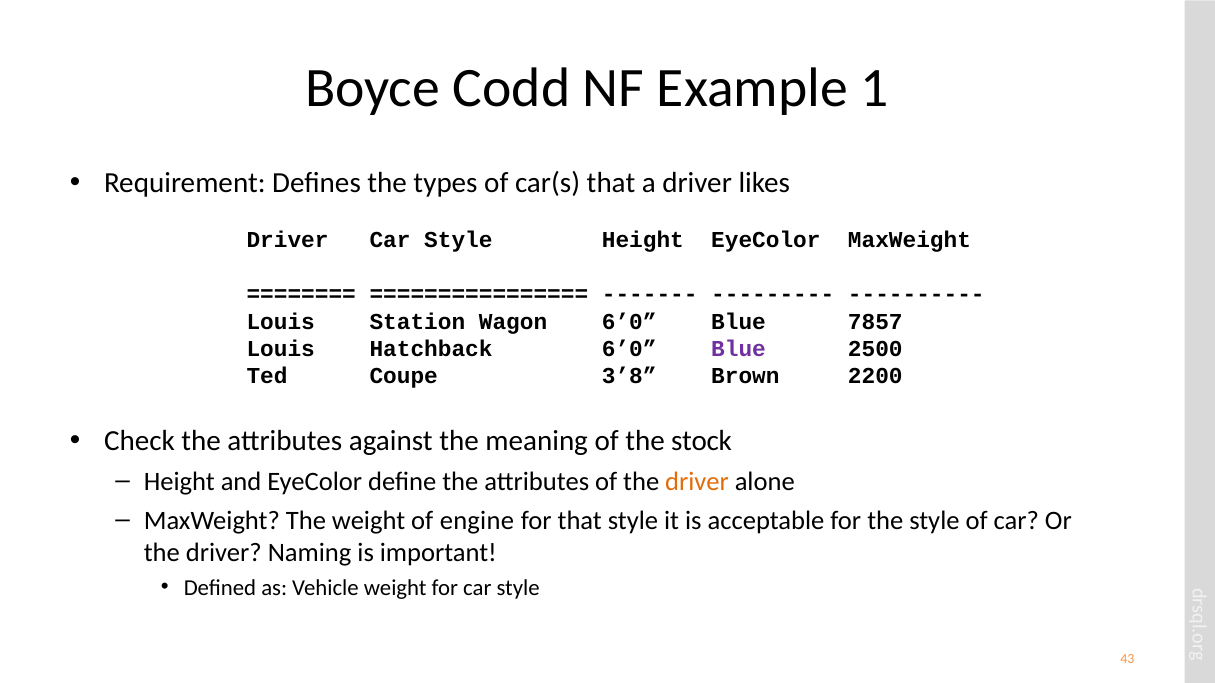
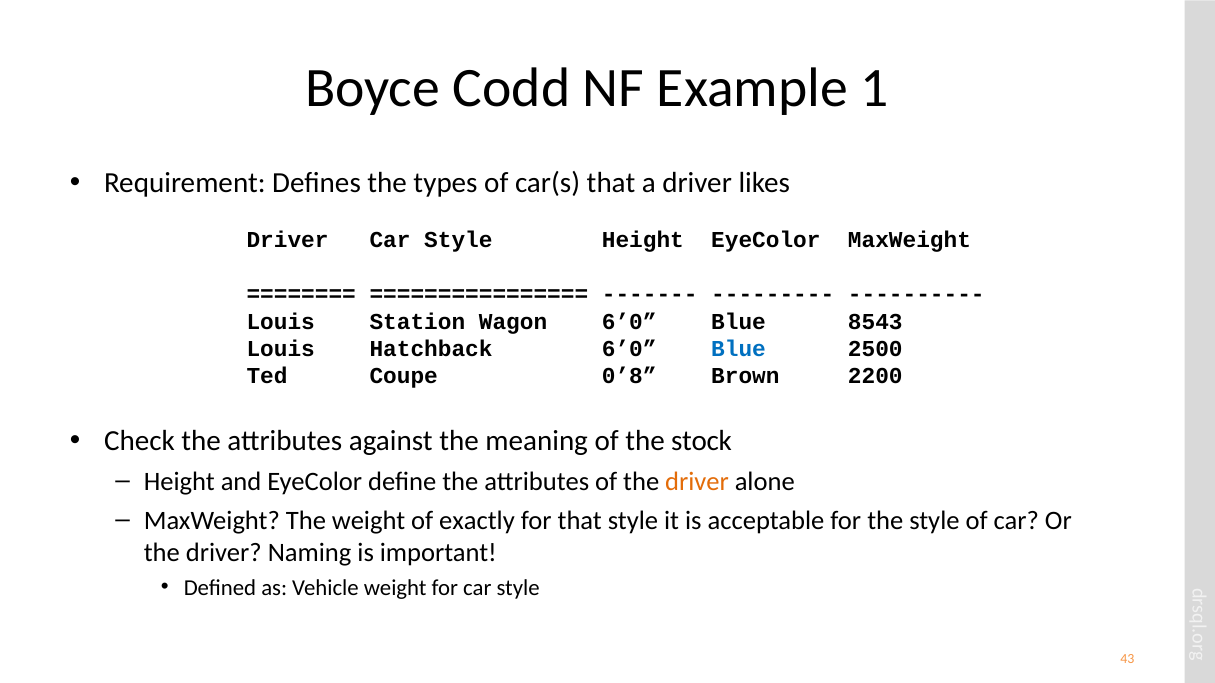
7857: 7857 -> 8543 (875, 322)
Blue colour: purple -> blue (739, 349)
3’8: 3’8 -> 0’8 (629, 377)
engine: engine -> exactly (477, 521)
